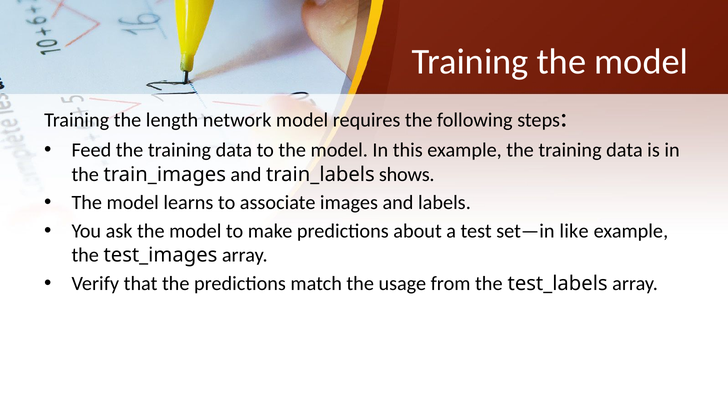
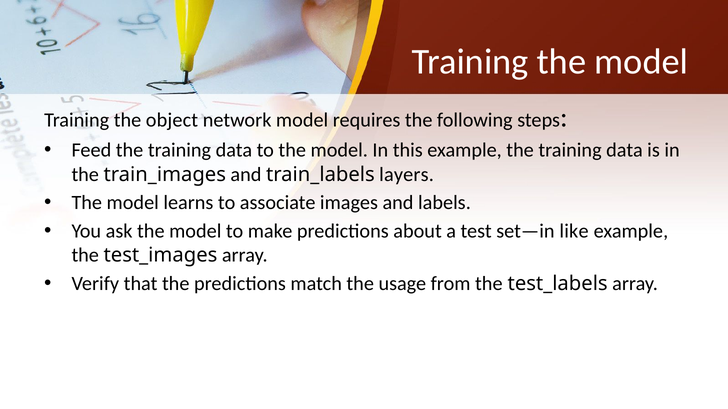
length: length -> object (172, 120)
shows: shows -> layers (407, 175)
